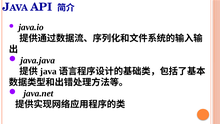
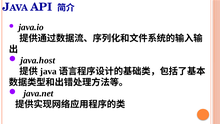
java.java: java.java -> java.host (38, 60)
